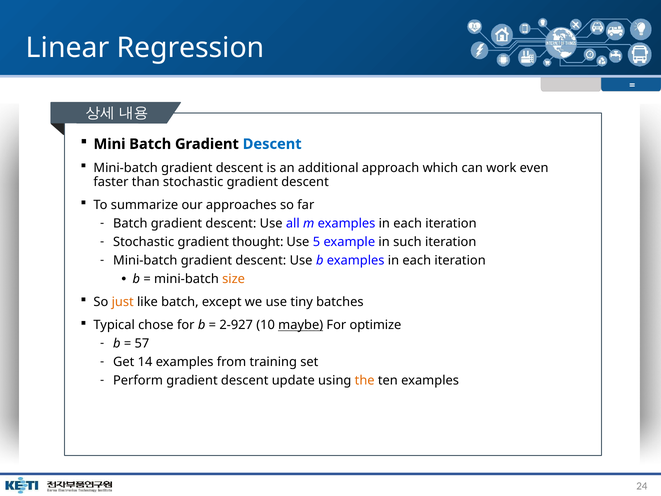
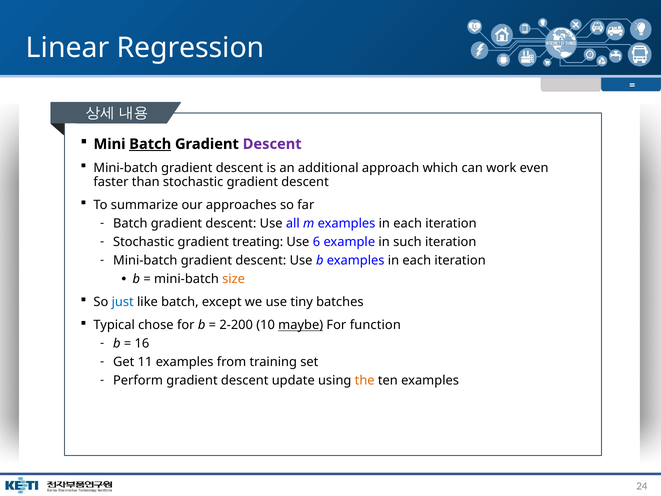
Batch underline: none -> present (150, 144)
Descent colour: blue -> purple (272, 144)
thought: thought -> treating (258, 242)
5: 5 -> 6 (317, 242)
just colour: orange -> blue (123, 302)
2-927: 2-927 -> 2-200 (236, 325)
optimize: optimize -> function (375, 325)
57: 57 -> 16 (142, 344)
14: 14 -> 11 (145, 362)
